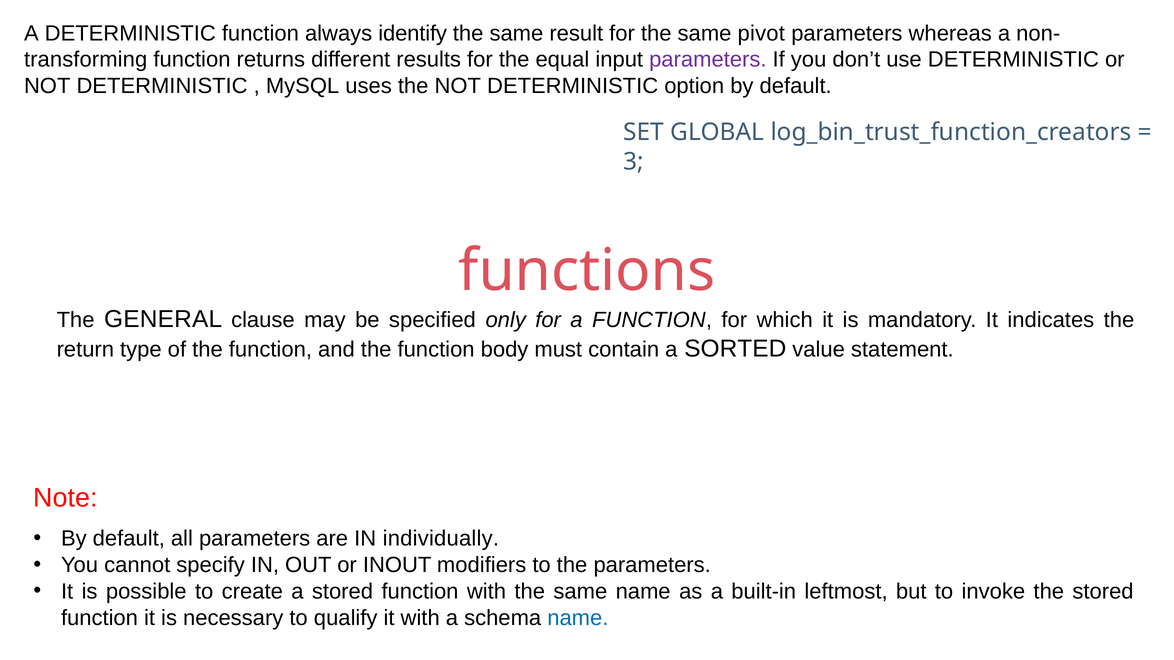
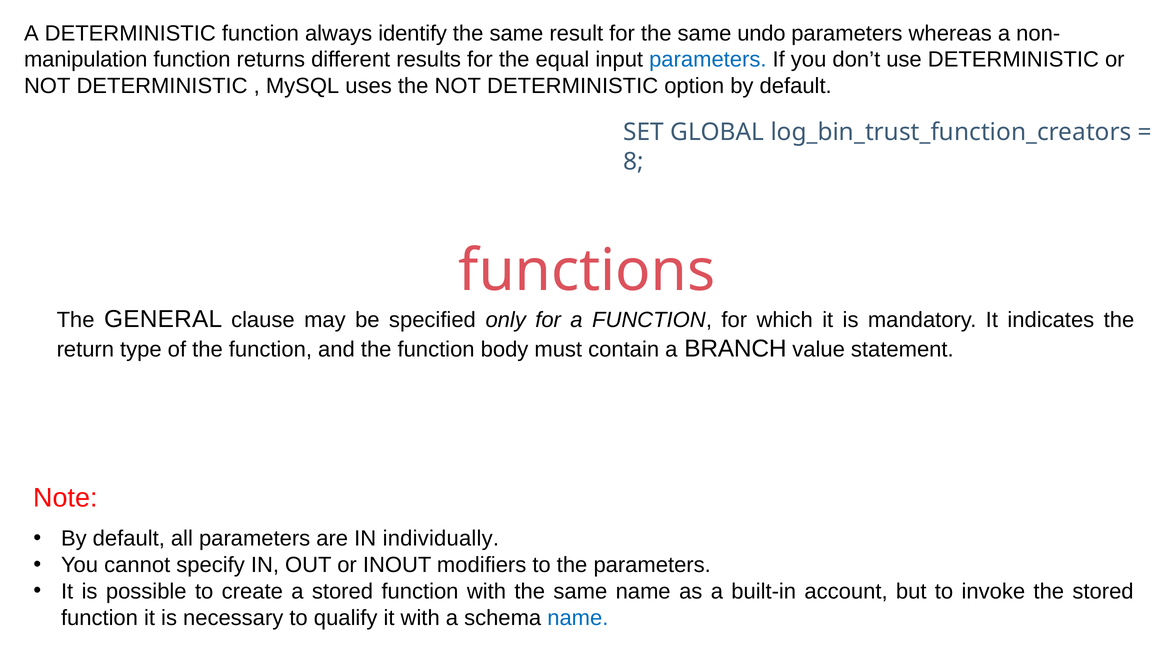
pivot: pivot -> undo (761, 33)
transforming: transforming -> manipulation (86, 60)
parameters colour: purple -> blue (708, 60)
3: 3 -> 8 (634, 162)
SORTED: SORTED -> BRANCH (735, 349)
leftmost: leftmost -> account (846, 592)
